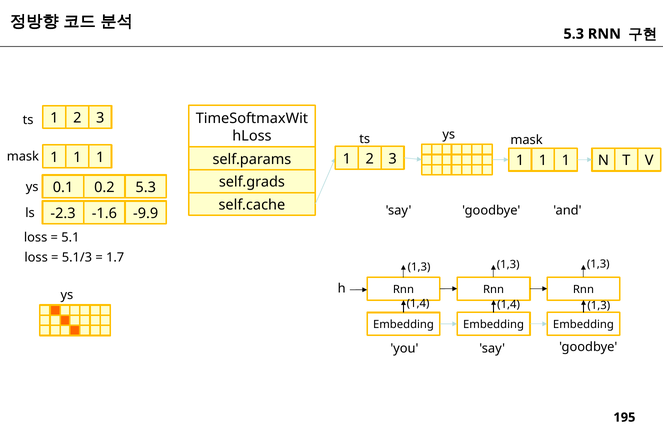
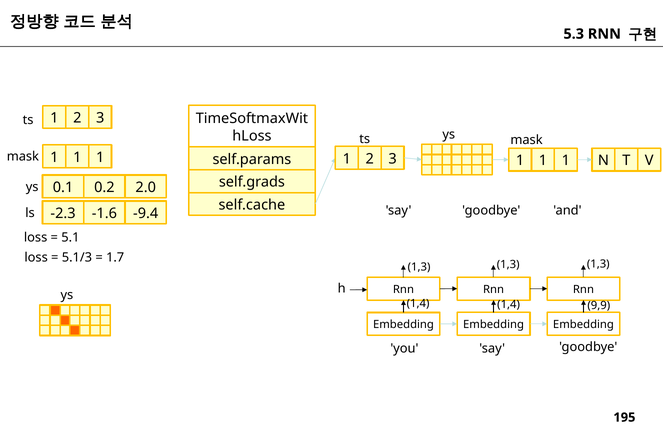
0.2 5.3: 5.3 -> 2.0 (146, 188)
-9.9: -9.9 -> -9.4 (146, 214)
1,3: 1,3 -> 9,9 (599, 306)
